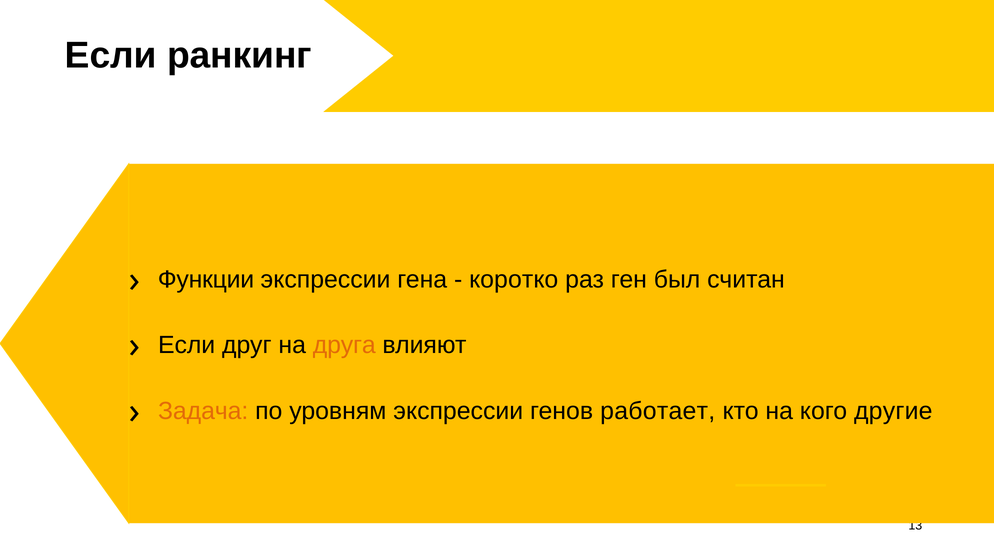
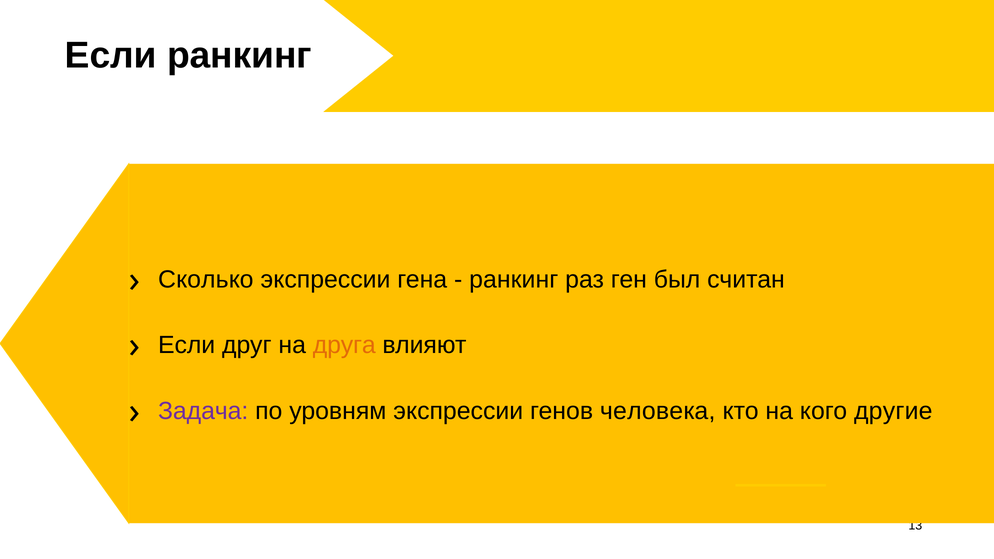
Функции: Функции -> Сколько (206, 279)
коротко: коротко -> ранкинг (514, 279)
Задача colour: orange -> purple (203, 411)
работает: работает -> человека (658, 411)
